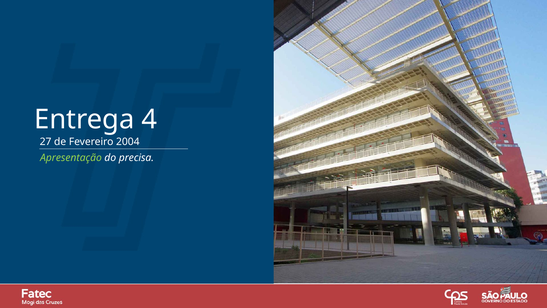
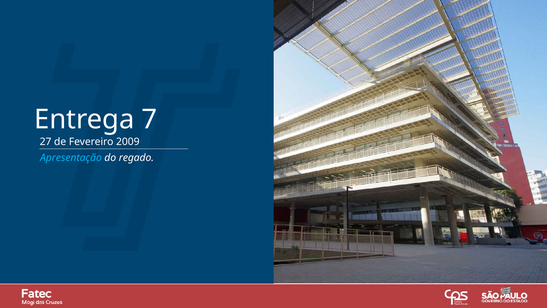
4: 4 -> 7 (149, 119)
2004: 2004 -> 2009 (128, 142)
Apresentação colour: light green -> light blue (71, 158)
precisa: precisa -> regado (136, 158)
